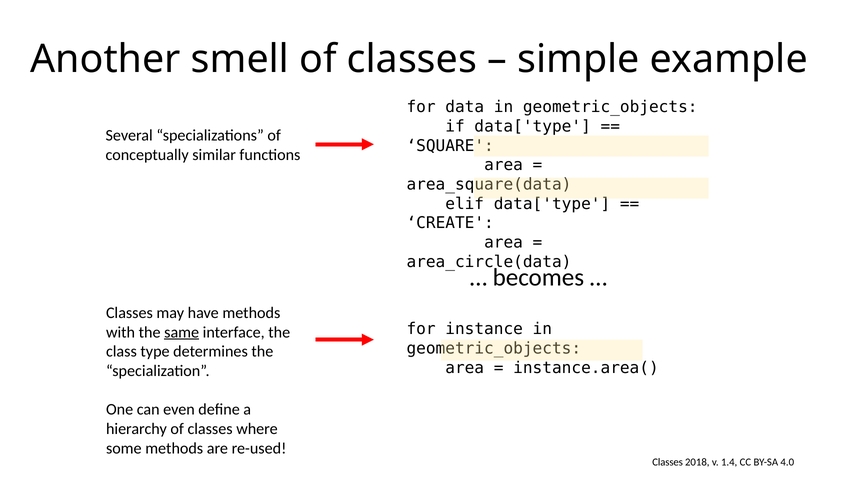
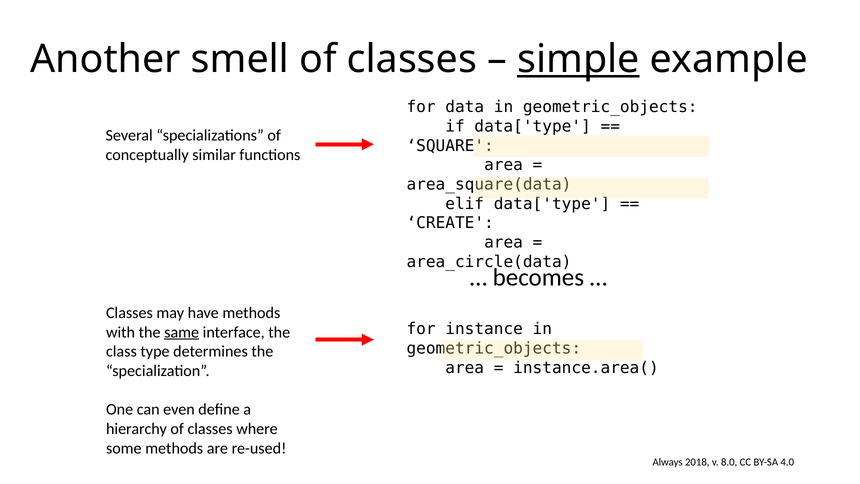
simple underline: none -> present (578, 59)
Classes: Classes -> Always (668, 462)
1.4: 1.4 -> 8.0 (729, 462)
